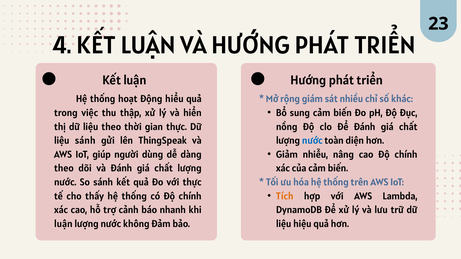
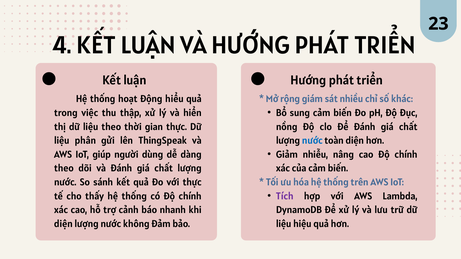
liệu sánh: sánh -> phân (85, 141)
Tích colour: orange -> purple (285, 196)
luận: luận -> diện (63, 224)
